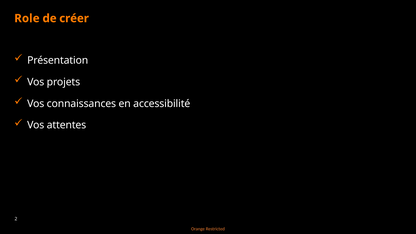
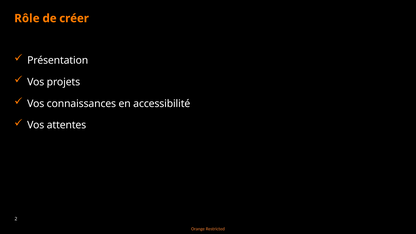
Role: Role -> Rôle (27, 18)
